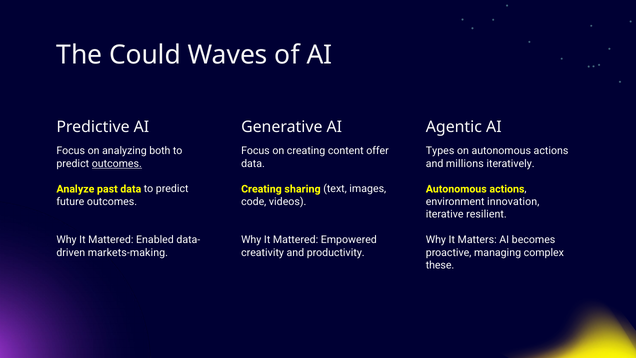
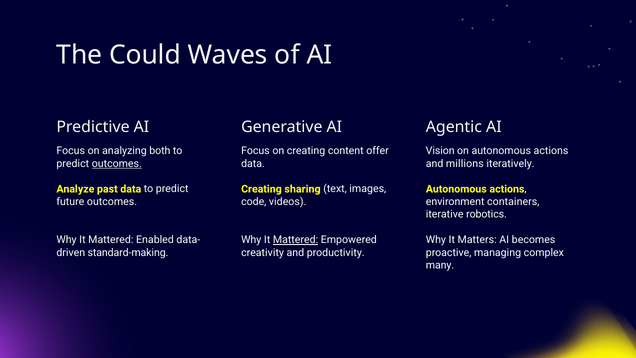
Types: Types -> Vision (440, 151)
innovation: innovation -> containers (513, 202)
resilient: resilient -> robotics (487, 214)
Mattered underline: none -> present (296, 240)
markets-making: markets-making -> standard-making (128, 252)
these: these -> many (440, 265)
